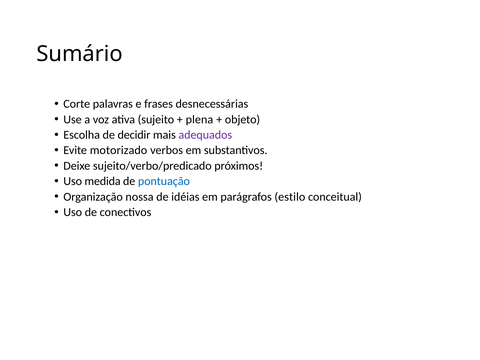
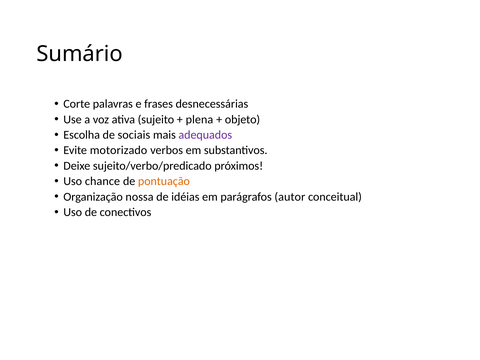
decidir: decidir -> sociais (134, 135)
medida: medida -> chance (102, 181)
pontuação colour: blue -> orange (164, 181)
estilo: estilo -> autor (290, 197)
